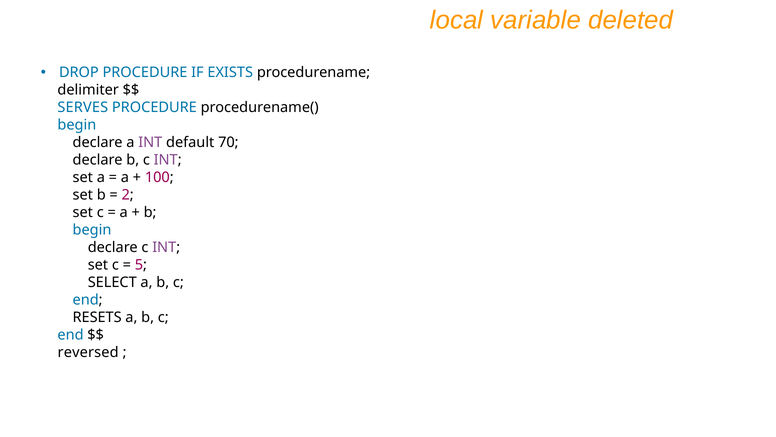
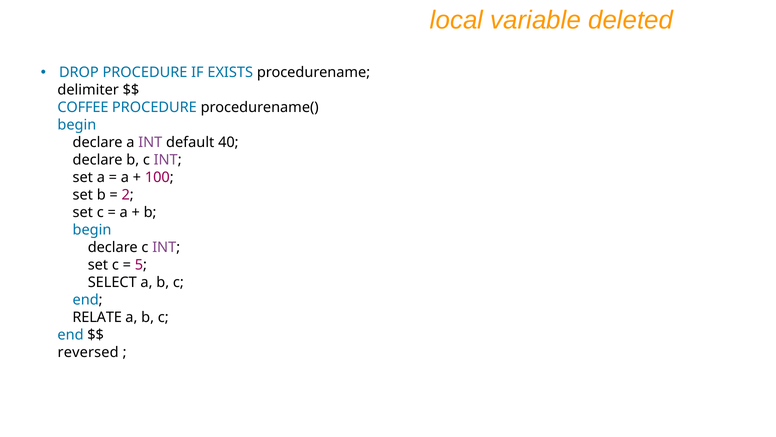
SERVES: SERVES -> COFFEE (83, 108)
70: 70 -> 40 (228, 142)
RESETS: RESETS -> RELATE (97, 317)
